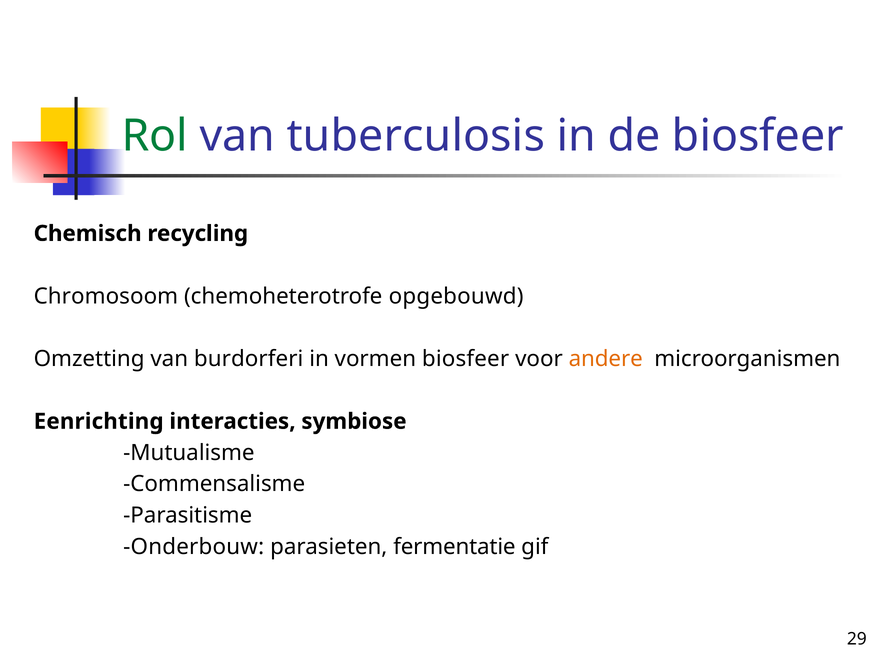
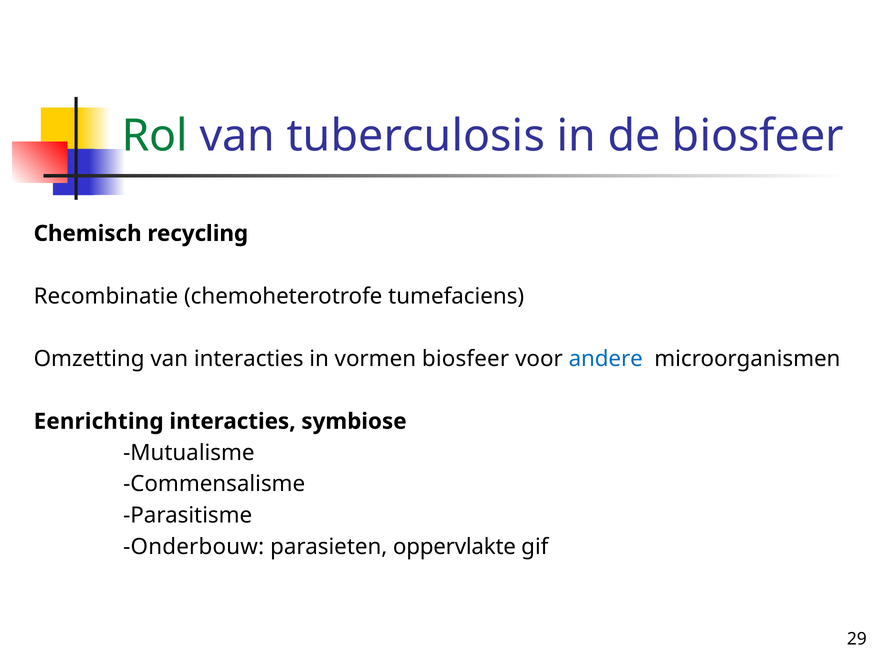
Chromosoom: Chromosoom -> Recombinatie (106, 296)
opgebouwd: opgebouwd -> tumefaciens (456, 296)
van burdorferi: burdorferi -> interacties (249, 359)
andere colour: orange -> blue (606, 359)
fermentatie: fermentatie -> oppervlakte (454, 547)
